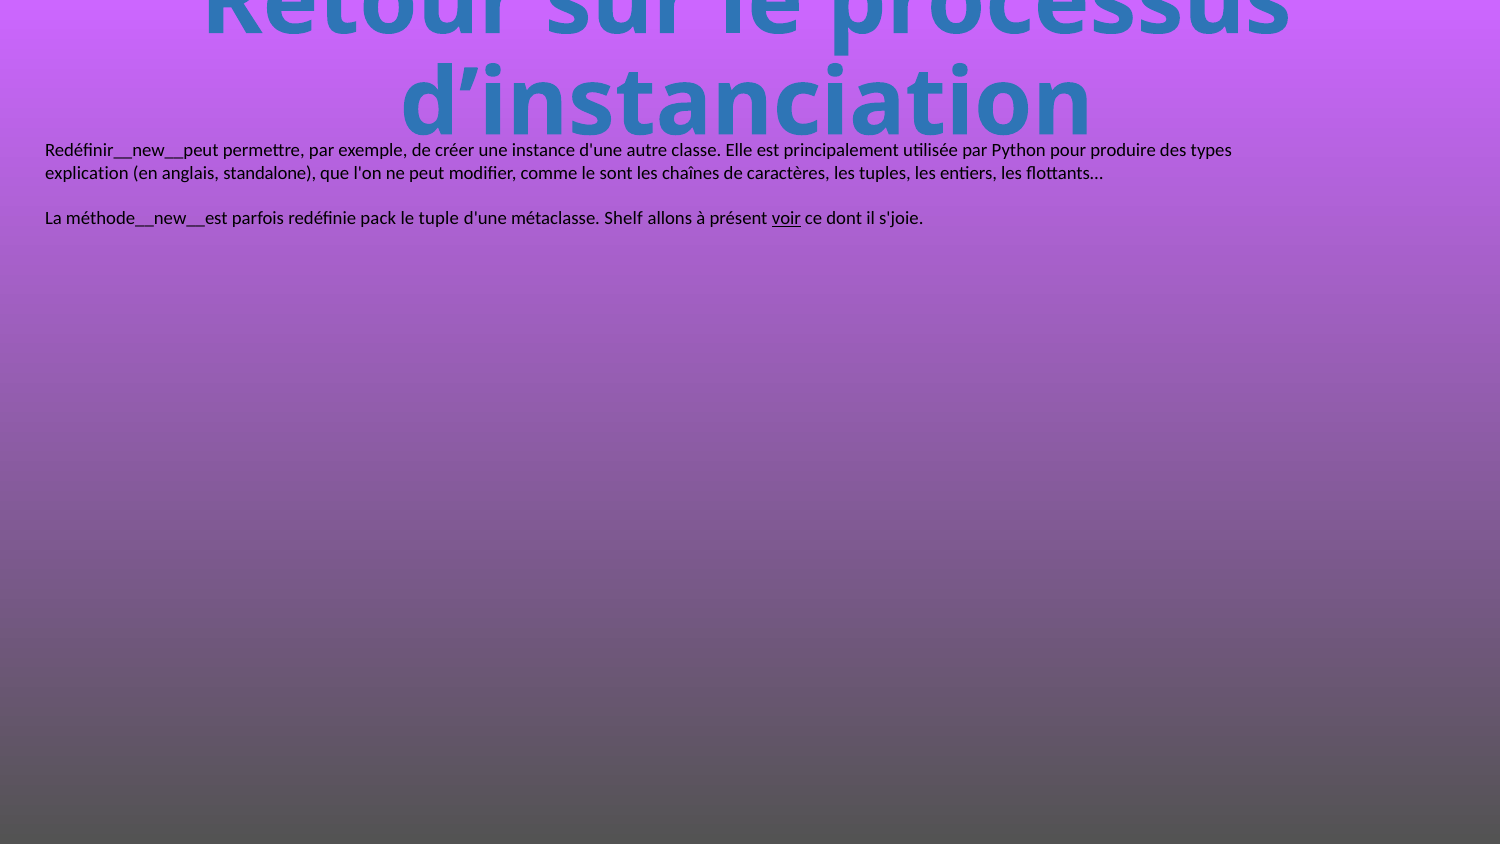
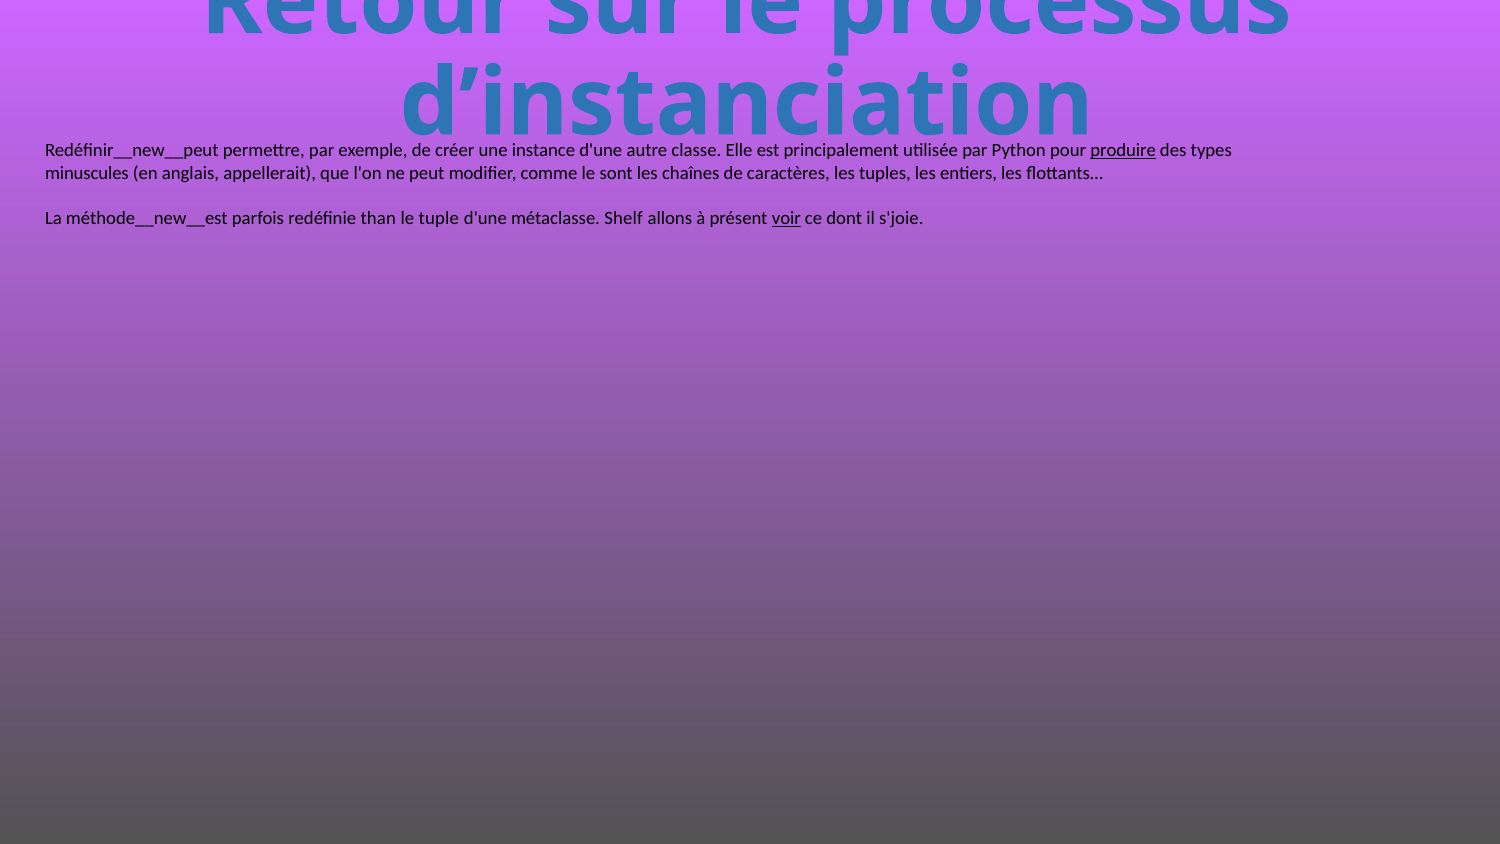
produire underline: none -> present (1123, 151)
explication: explication -> minuscules (87, 173)
standalone: standalone -> appellerait (270, 173)
pack: pack -> than (378, 218)
